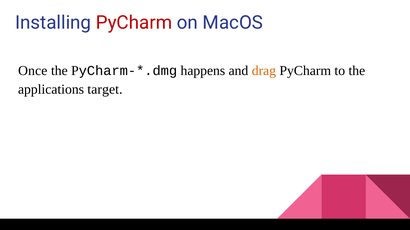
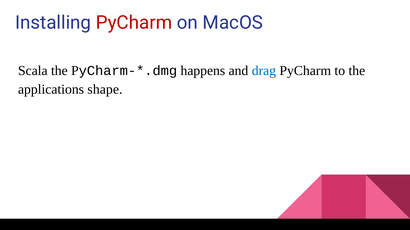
Once: Once -> Scala (33, 71)
drag colour: orange -> blue (264, 71)
target: target -> shape (105, 90)
